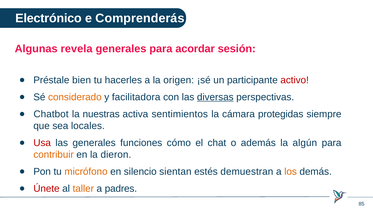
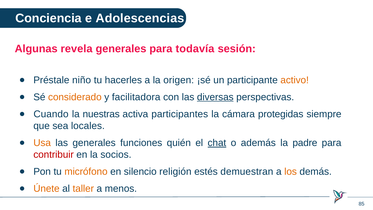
Electrónico: Electrónico -> Conciencia (49, 18)
Comprenderás: Comprenderás -> Adolescencias (140, 18)
acordar: acordar -> todavía (195, 49)
bien: bien -> niño (82, 80)
activo colour: red -> orange (295, 80)
Chatbot: Chatbot -> Cuando (51, 114)
sentimientos: sentimientos -> participantes (180, 114)
Usa colour: red -> orange (42, 143)
cómo: cómo -> quién (179, 143)
chat underline: none -> present (217, 143)
algún: algún -> padre (305, 143)
contribuir colour: orange -> red (54, 155)
dieron: dieron -> socios (116, 155)
sientan: sientan -> religión (175, 172)
Únete colour: red -> orange (46, 189)
padres: padres -> menos (121, 189)
